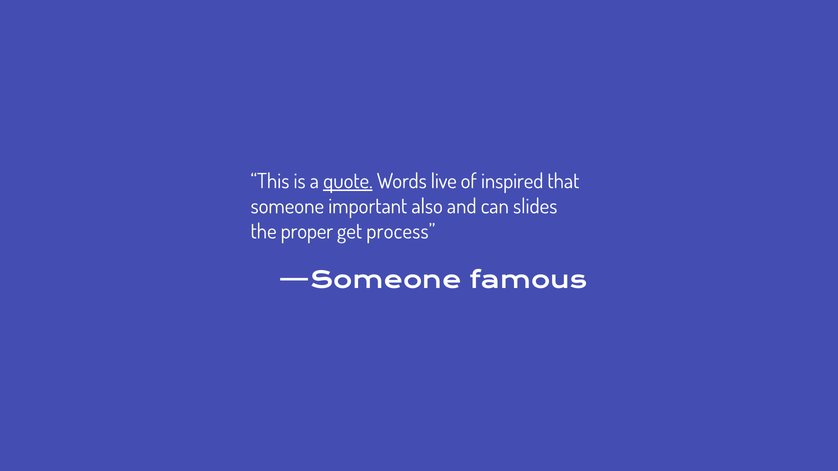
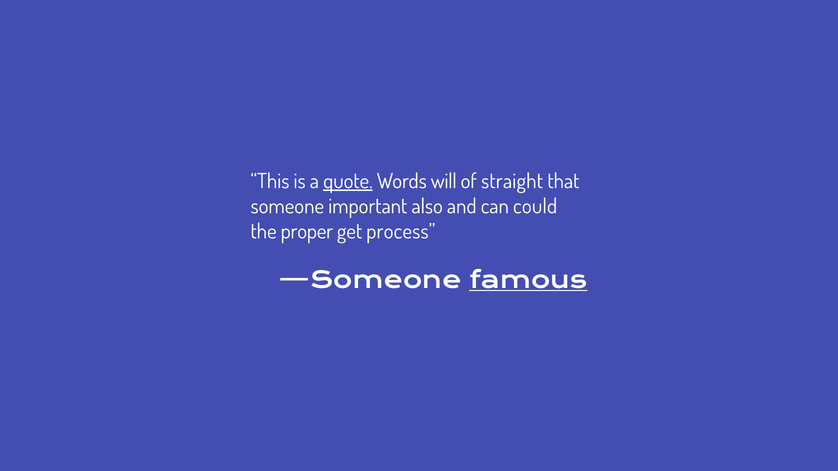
live: live -> will (444, 181)
inspired: inspired -> straight (512, 181)
slides: slides -> could (535, 207)
famous underline: none -> present (528, 281)
